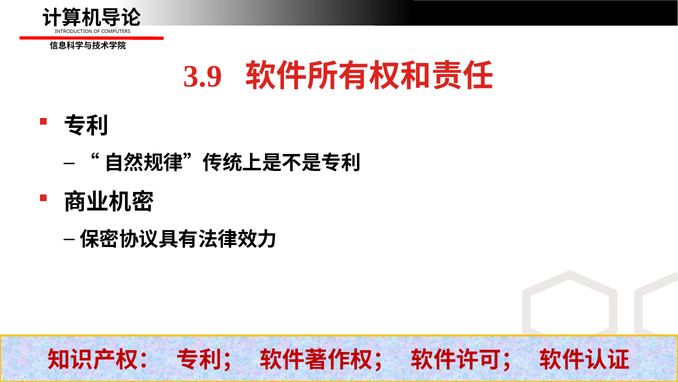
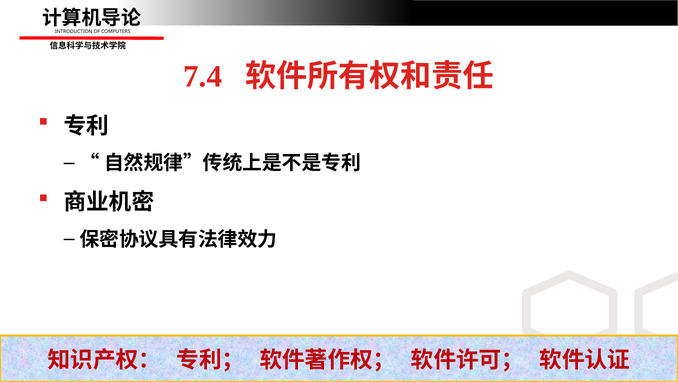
3.9: 3.9 -> 7.4 (203, 76)
